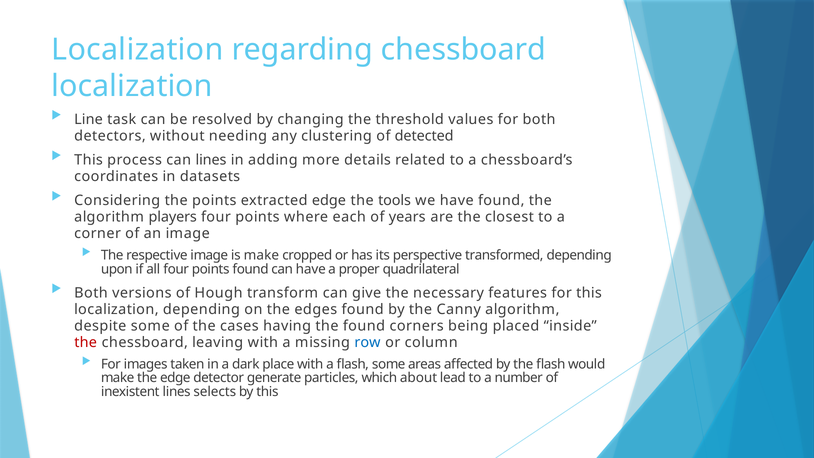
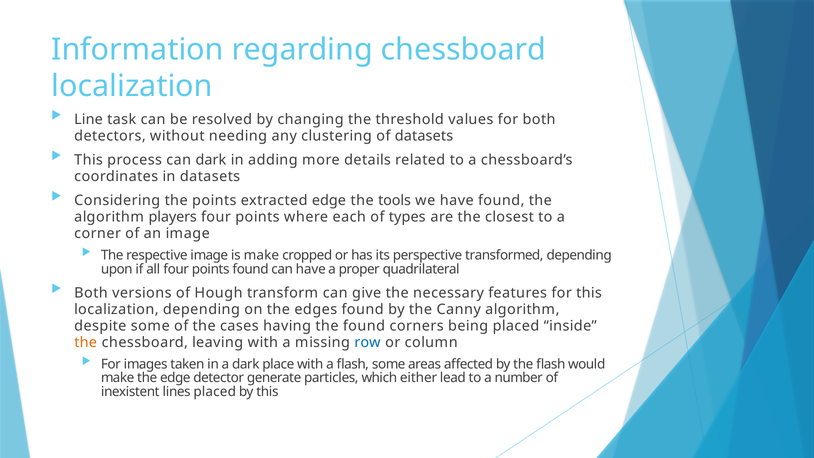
Localization: Localization -> Information (138, 50)
of detected: detected -> datasets (424, 136)
can lines: lines -> dark (211, 160)
years: years -> types (407, 217)
the colour: red -> orange (86, 342)
about: about -> either (419, 378)
lines selects: selects -> placed (215, 392)
